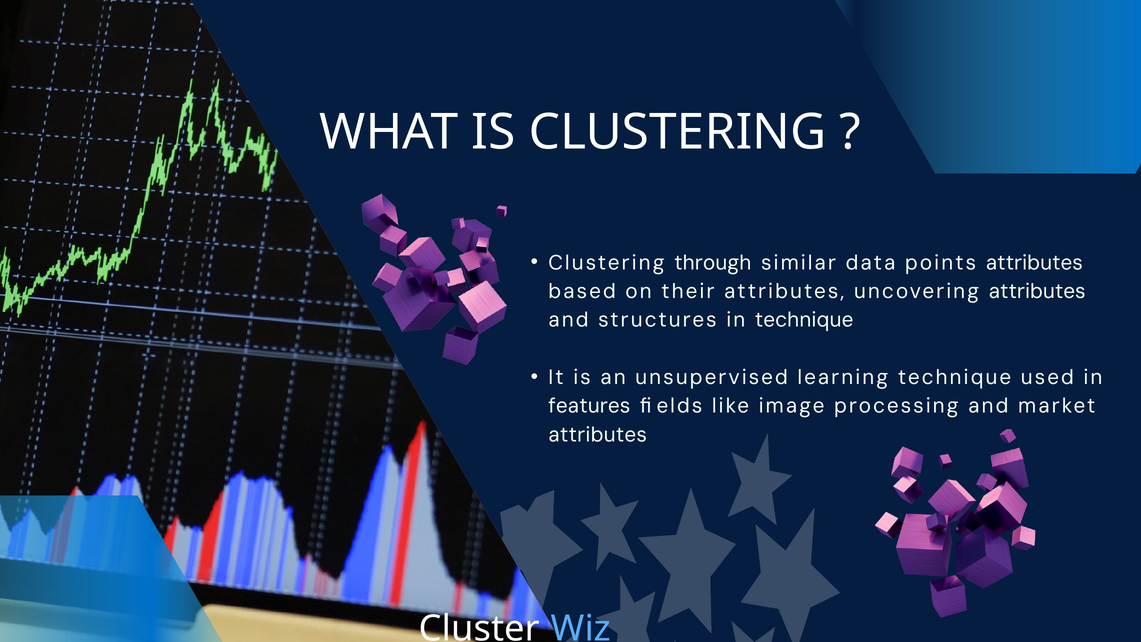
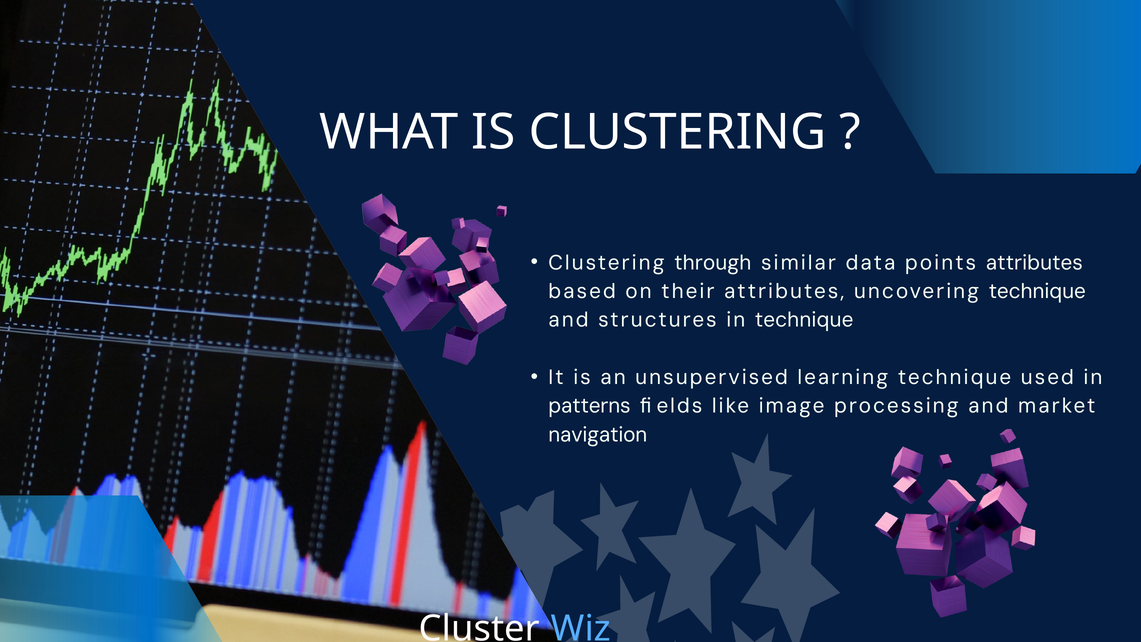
uncovering attributes: attributes -> technique (1037, 291)
features: features -> patterns (589, 406)
attributes: attributes -> navigation (598, 435)
